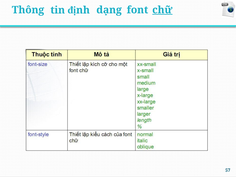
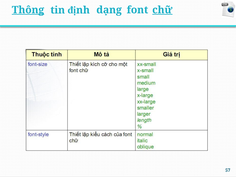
Thông underline: none -> present (28, 10)
